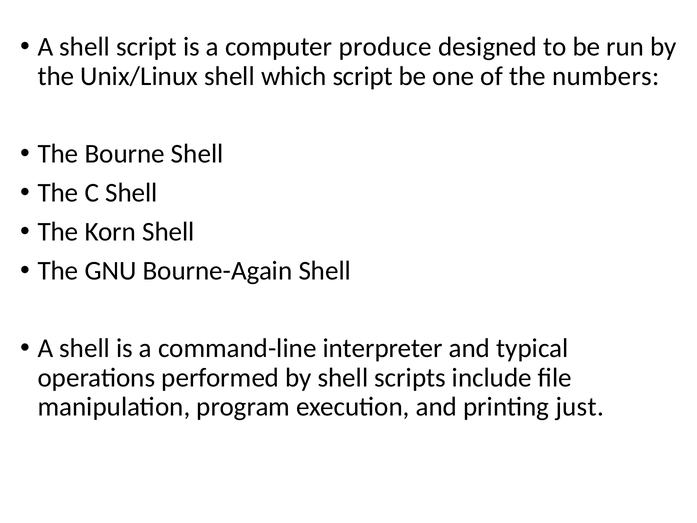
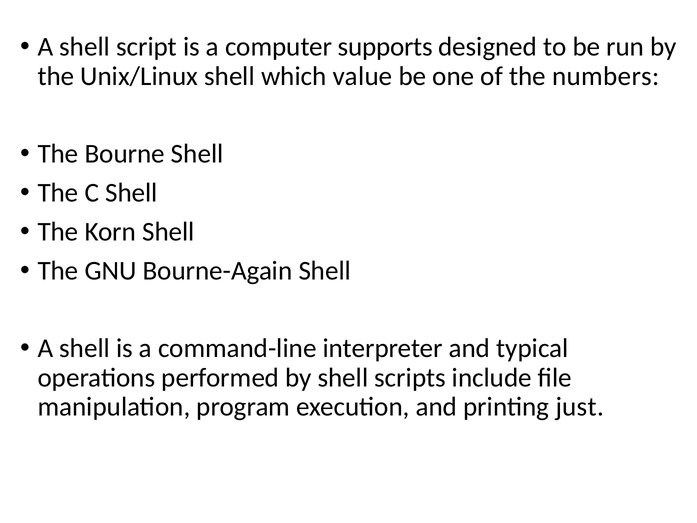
produce: produce -> supports (385, 47)
which script: script -> value (362, 76)
